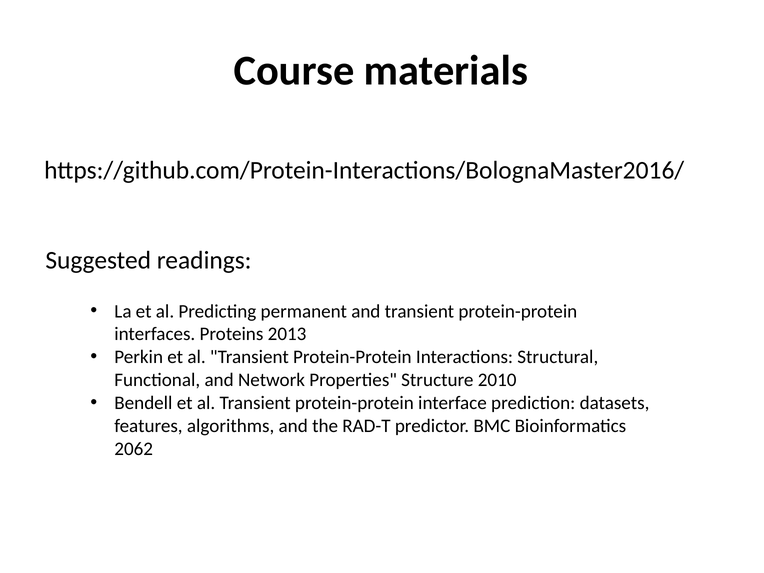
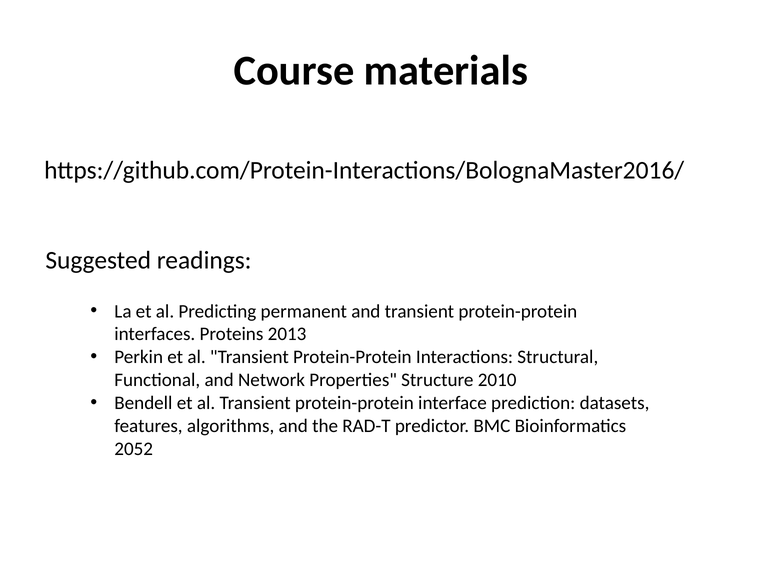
2062: 2062 -> 2052 (134, 449)
